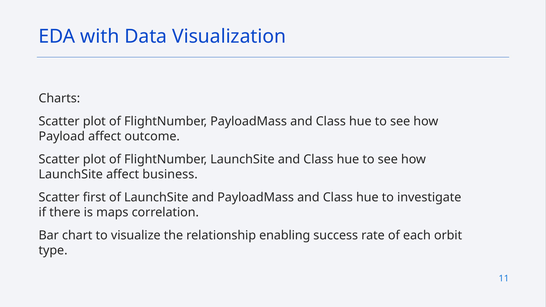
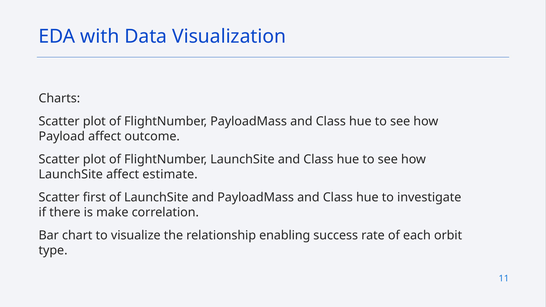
business: business -> estimate (170, 174)
maps: maps -> make (112, 212)
